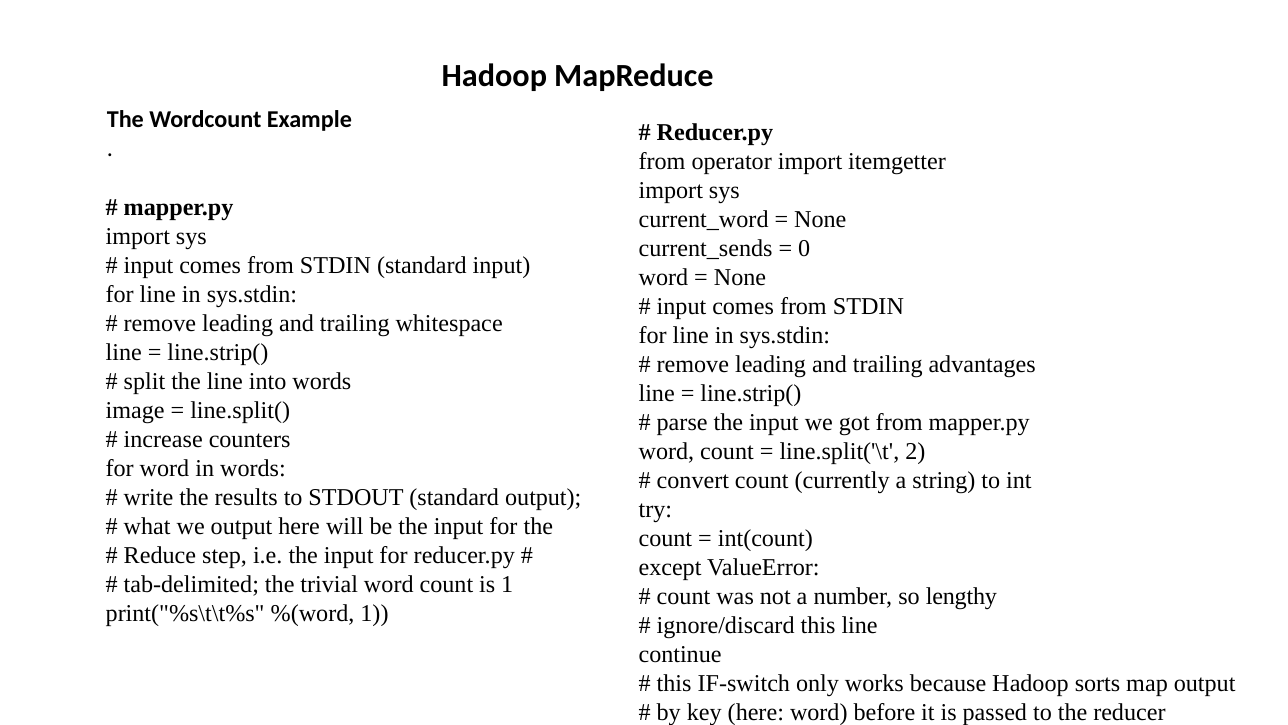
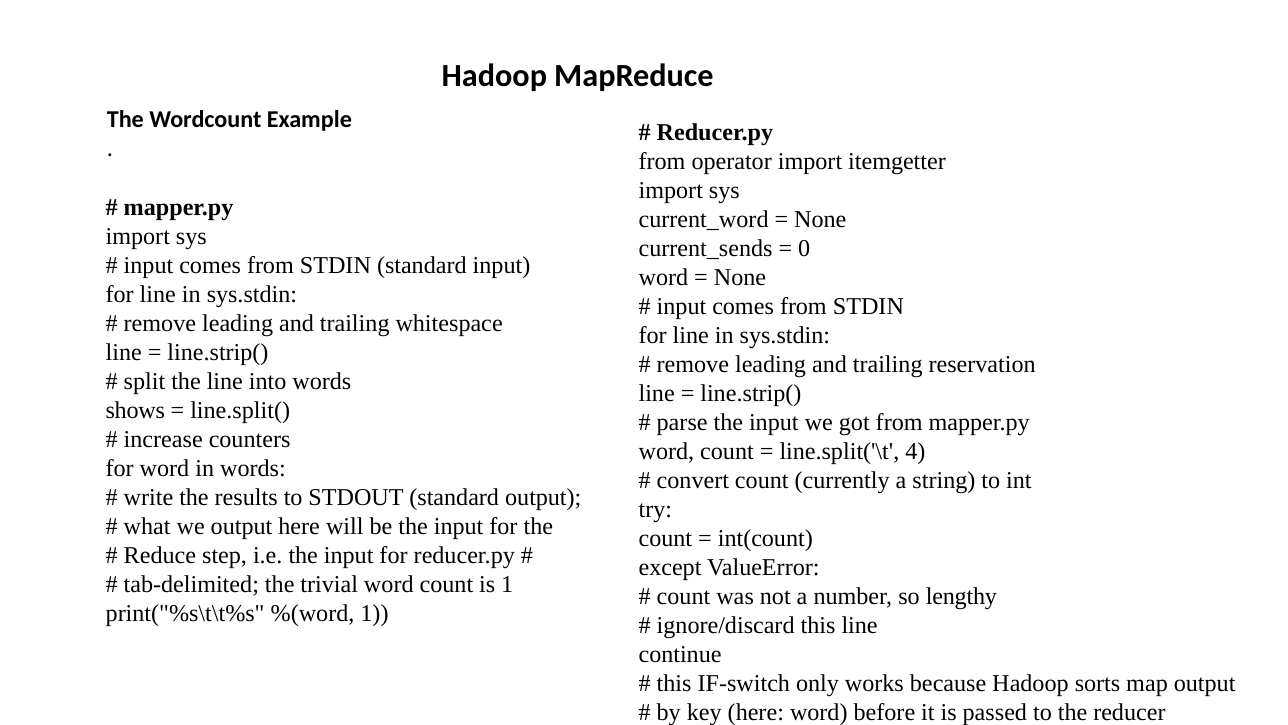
advantages: advantages -> reservation (982, 365)
image: image -> shows (135, 410)
2: 2 -> 4 (915, 452)
